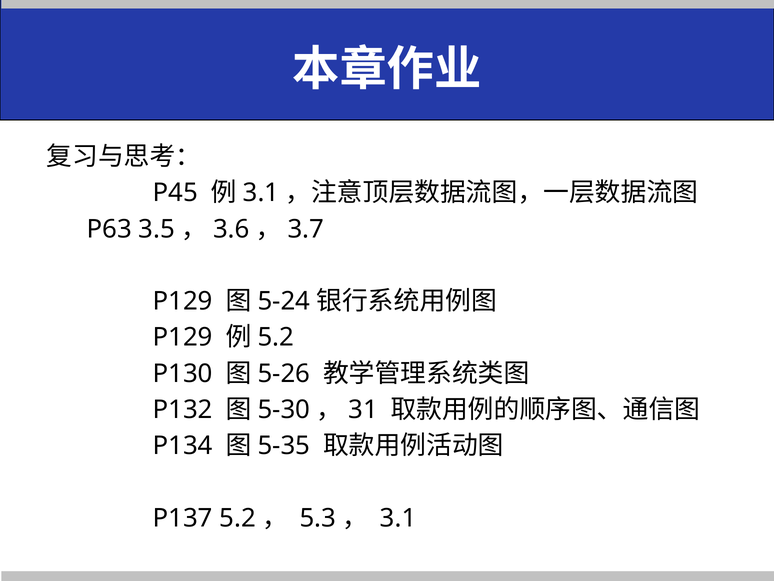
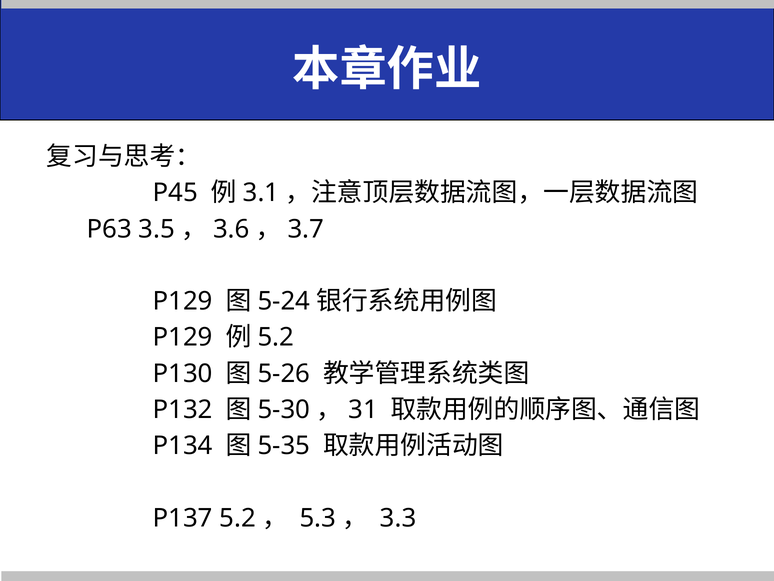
3.1: 3.1 -> 3.3 (398, 518)
